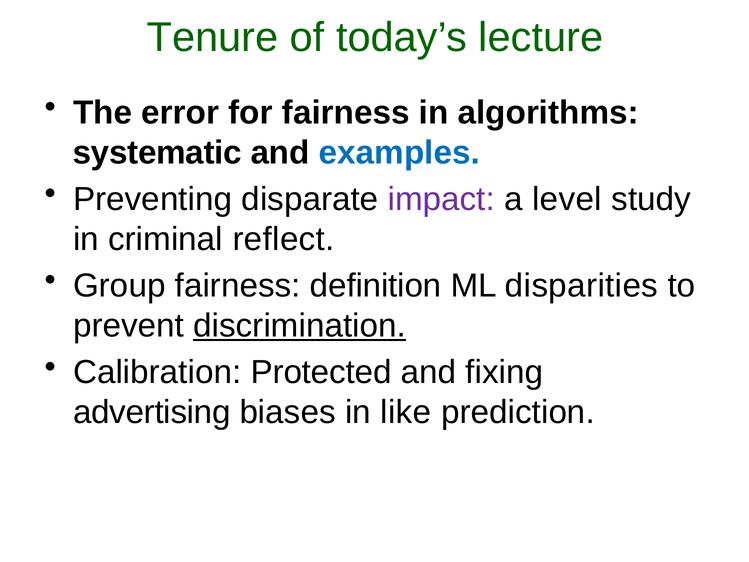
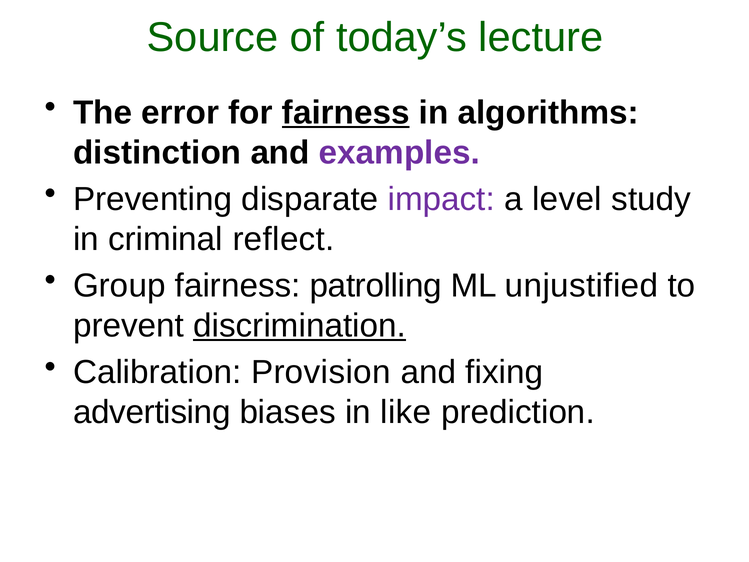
Tenure: Tenure -> Source (213, 37)
fairness underline: none -> present (346, 113)
systematic: systematic -> distinction (157, 152)
examples colour: blue -> purple (399, 152)
definition: definition -> patrolling (376, 286)
disparities: disparities -> unjustified (582, 286)
Protected: Protected -> Provision (321, 372)
